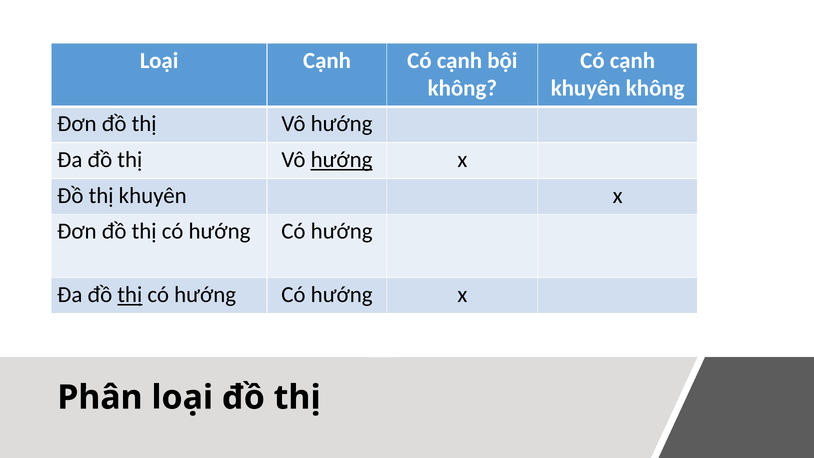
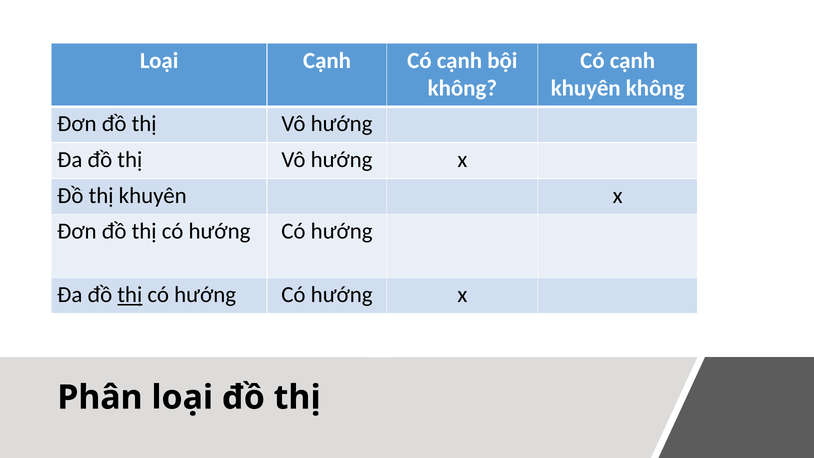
hướng underline: present -> none (342, 160)
